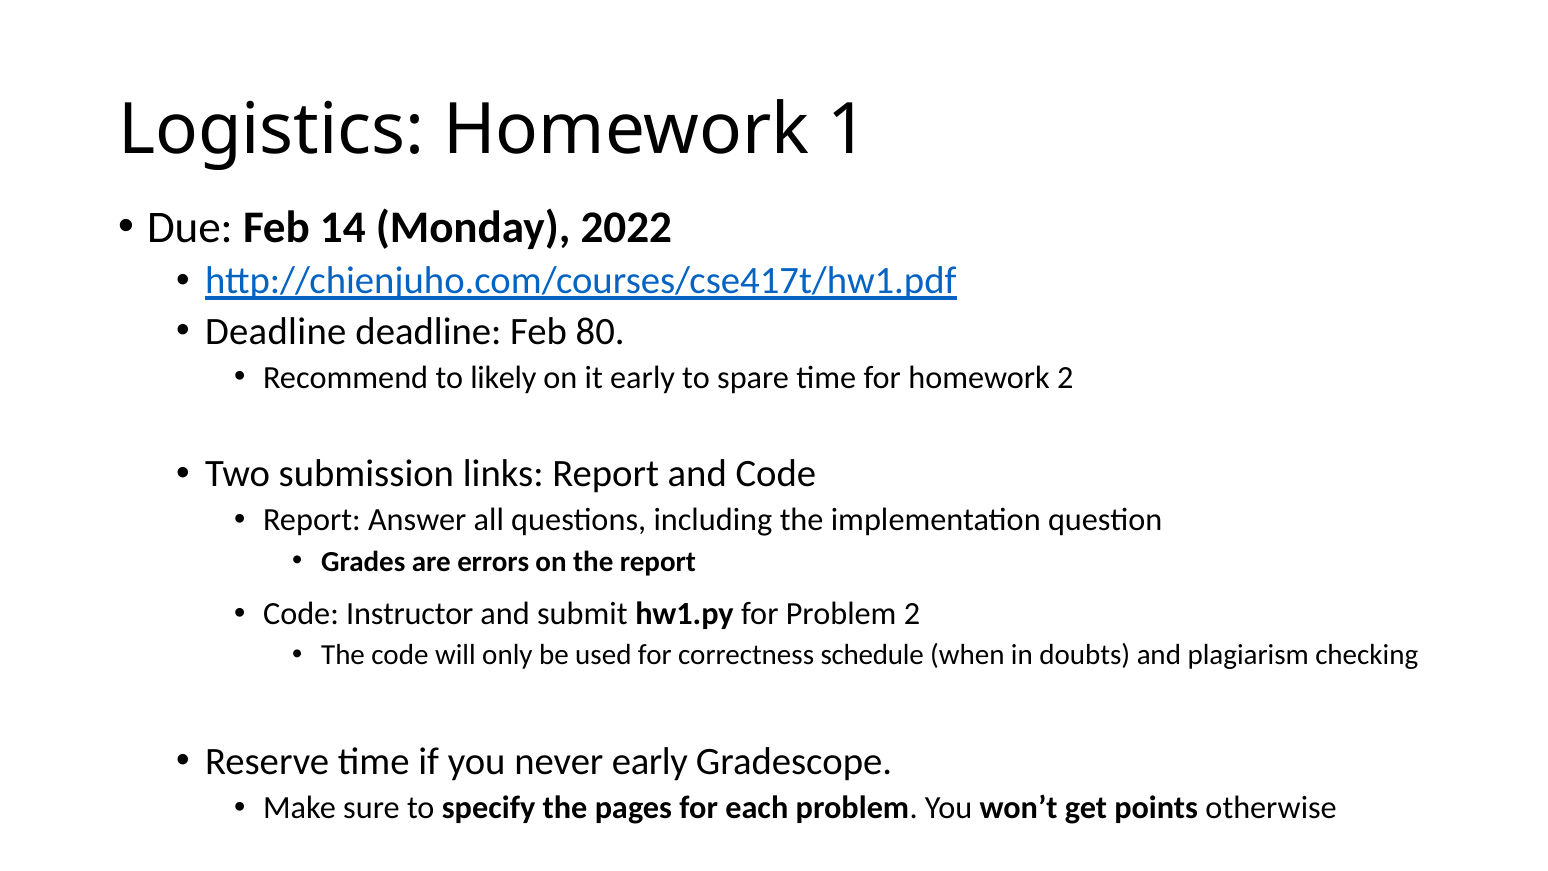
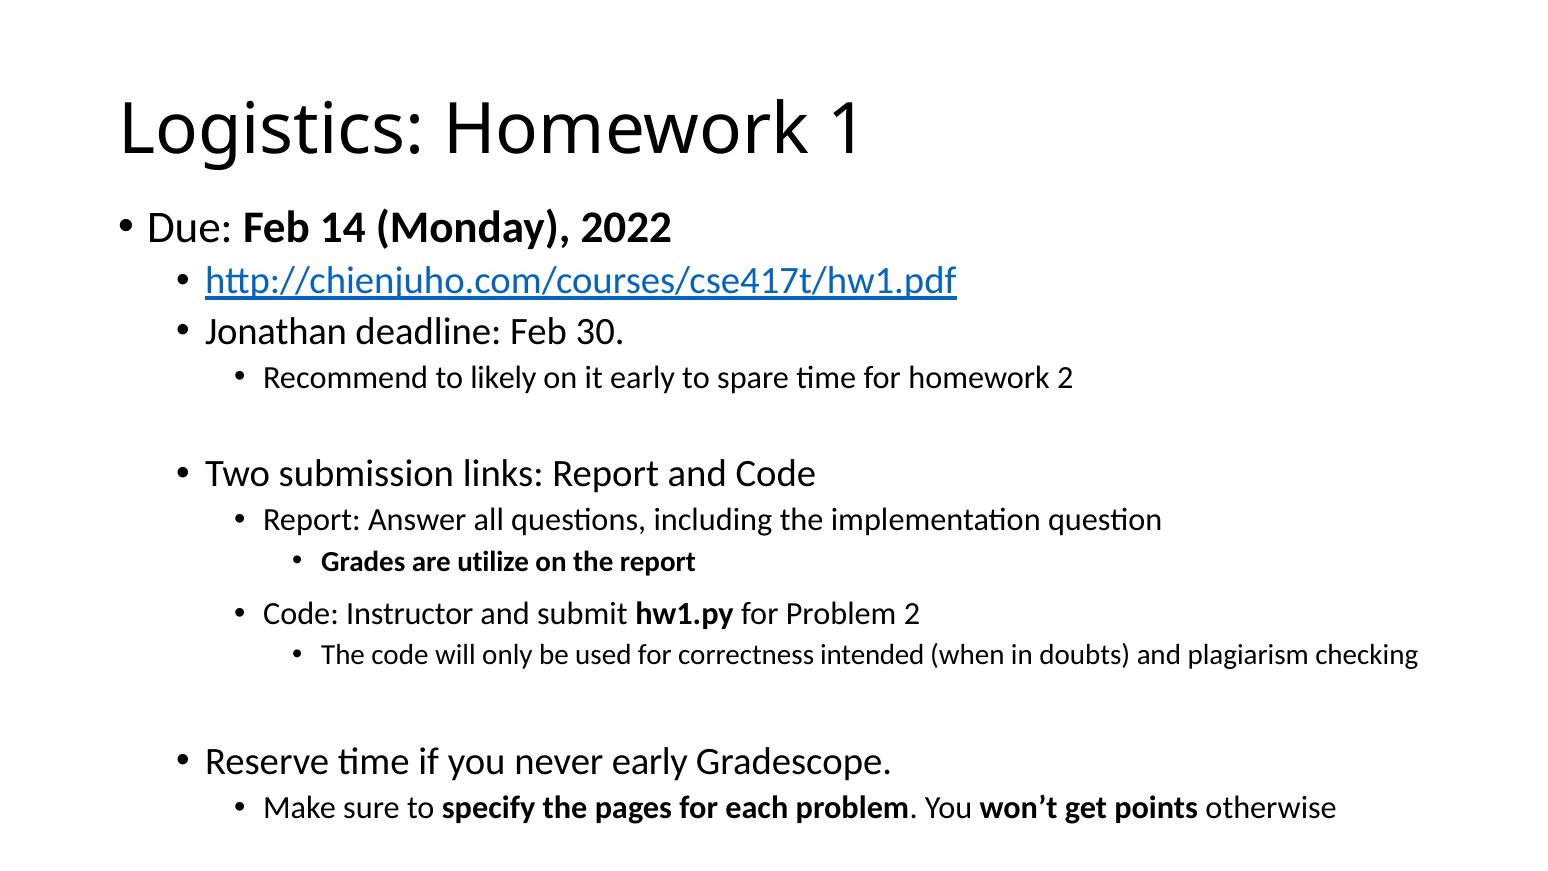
Deadline: Deadline -> Jonathan (276, 331)
80: 80 -> 30 (600, 331)
errors: errors -> utilize (493, 561)
schedule: schedule -> intended (872, 655)
